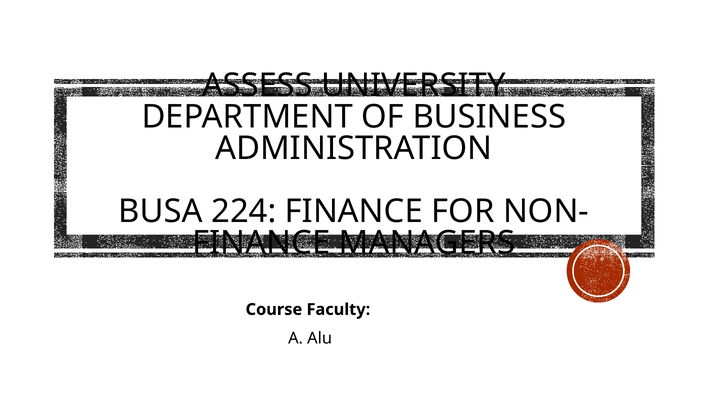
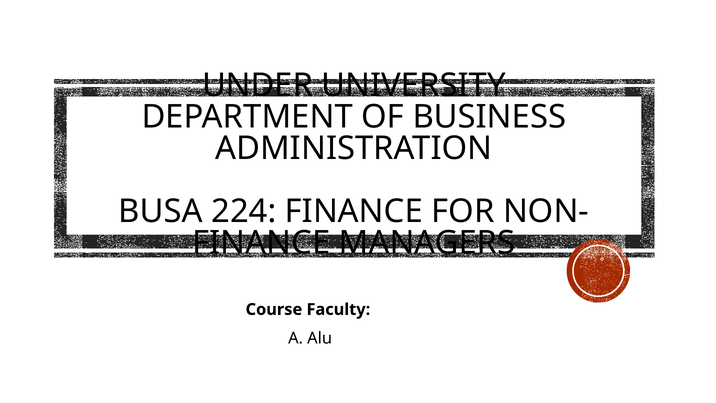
ASSESS: ASSESS -> UNDER (258, 85)
